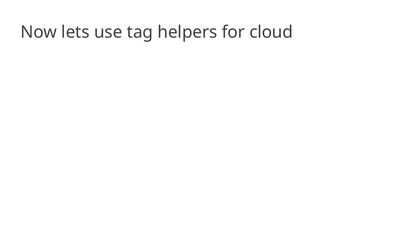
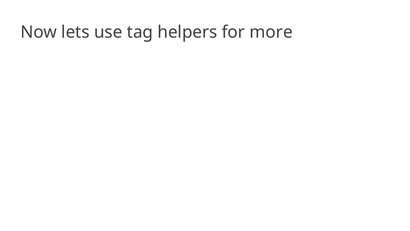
cloud: cloud -> more (271, 32)
